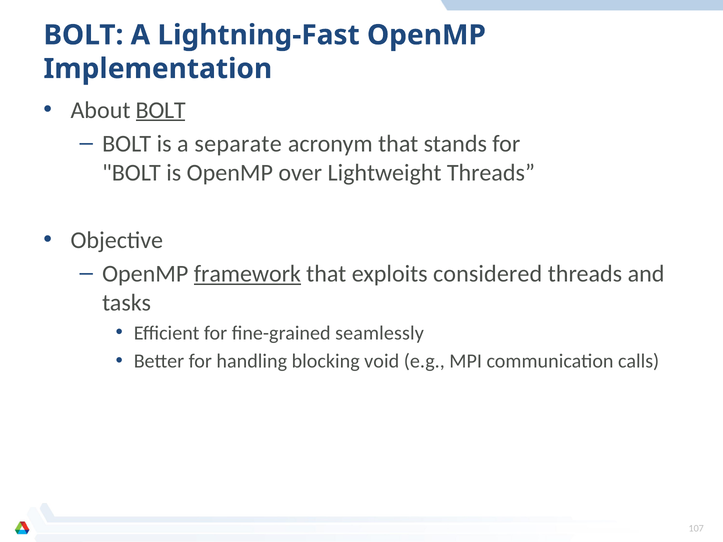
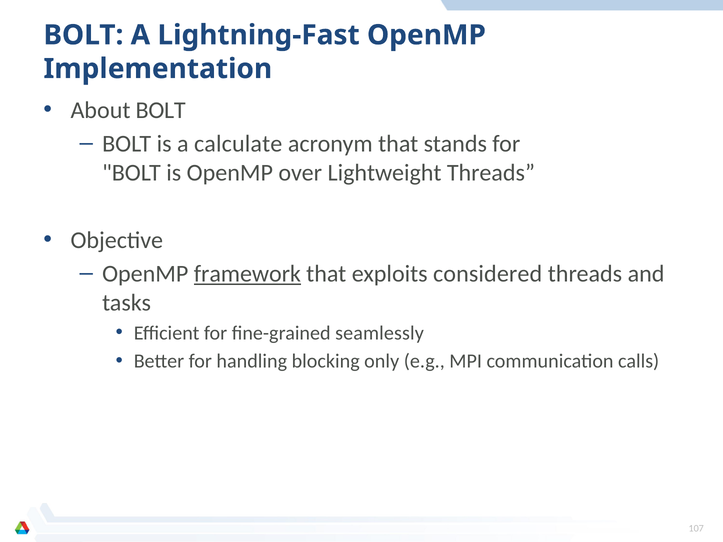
BOLT underline: present -> none (161, 110)
separate: separate -> calculate (238, 144)
void: void -> only (382, 361)
